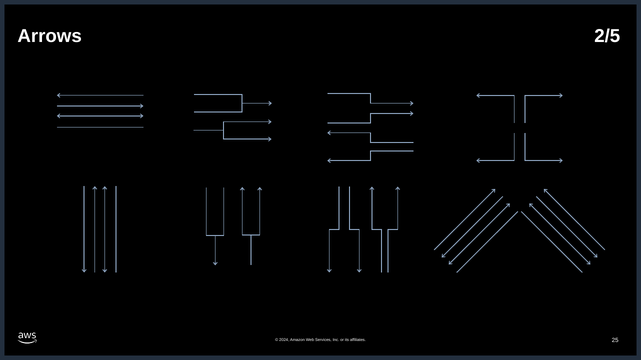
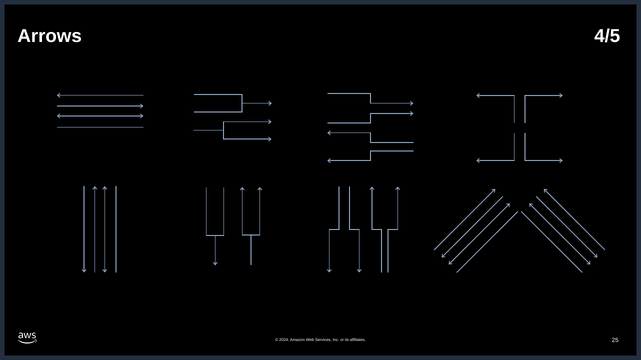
2/5: 2/5 -> 4/5 (607, 36)
